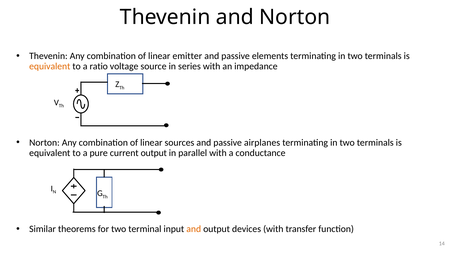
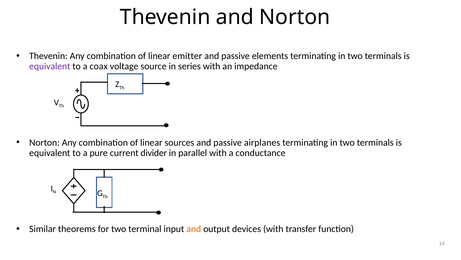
equivalent colour: orange -> purple (50, 66)
ratio: ratio -> coax (99, 66)
current output: output -> divider (154, 153)
